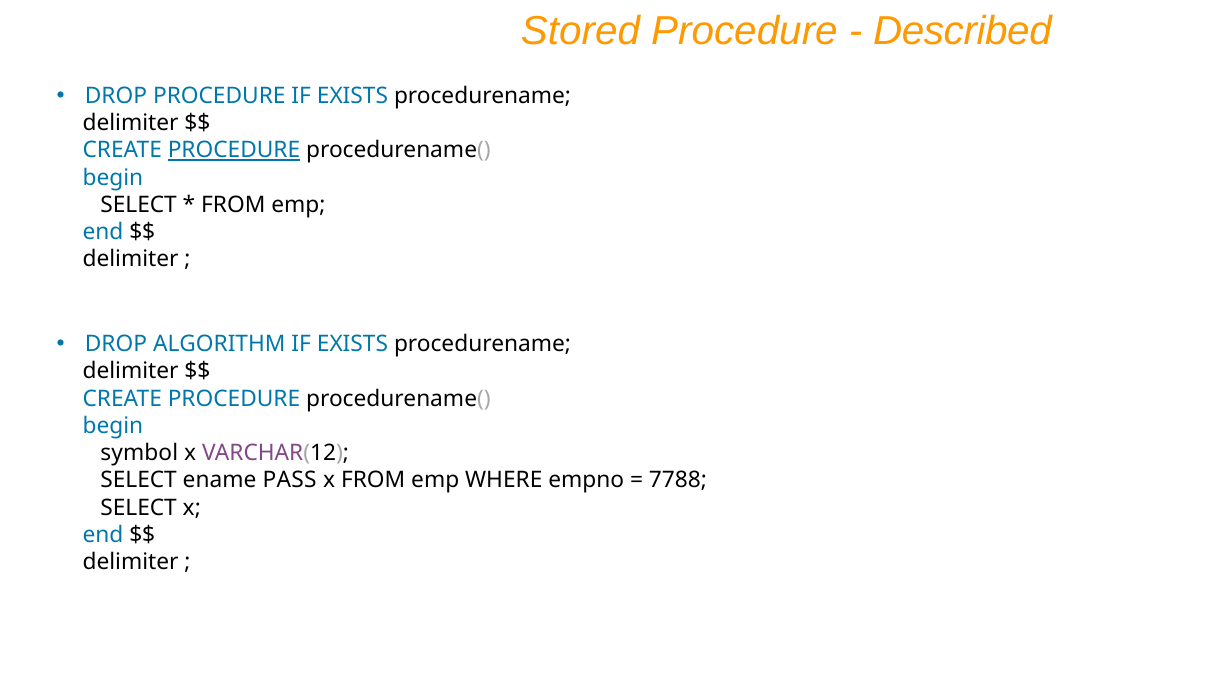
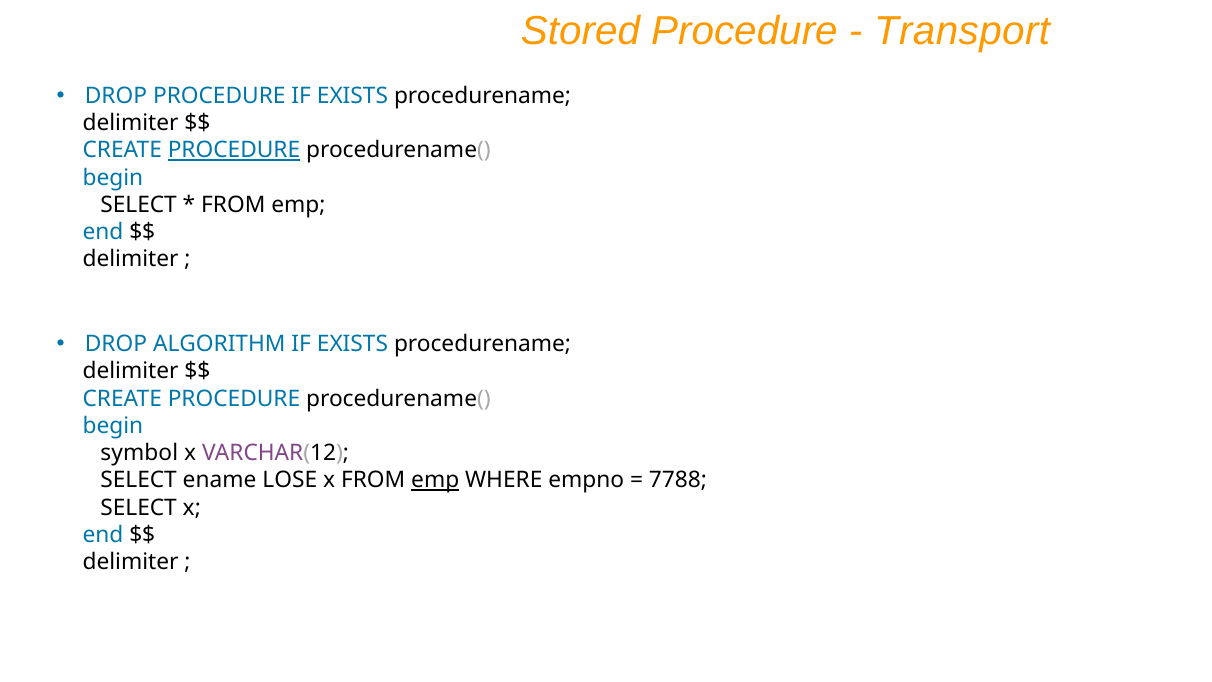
Described: Described -> Transport (962, 32)
PASS: PASS -> LOSE (290, 480)
emp underline: none -> present (435, 480)
